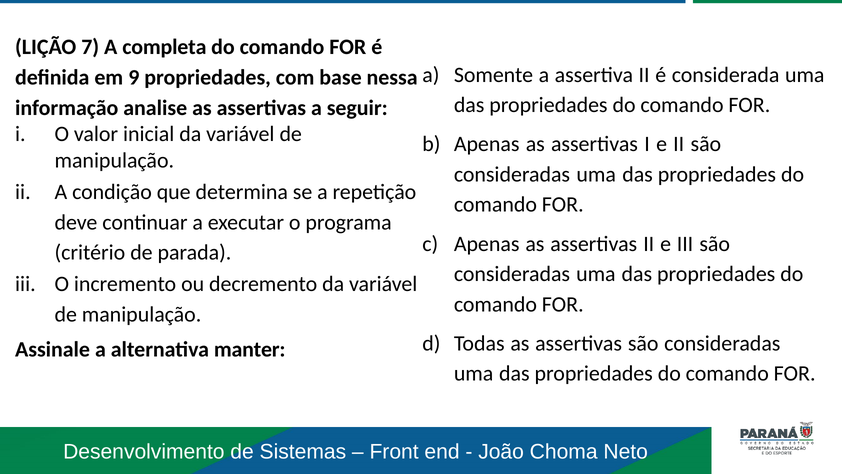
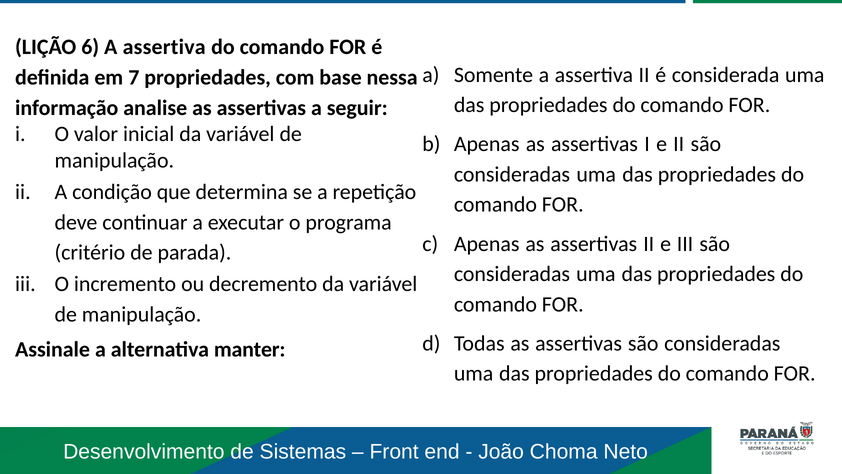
7: 7 -> 6 (90, 47)
completa: completa -> assertiva (164, 47)
9: 9 -> 7 (134, 77)
